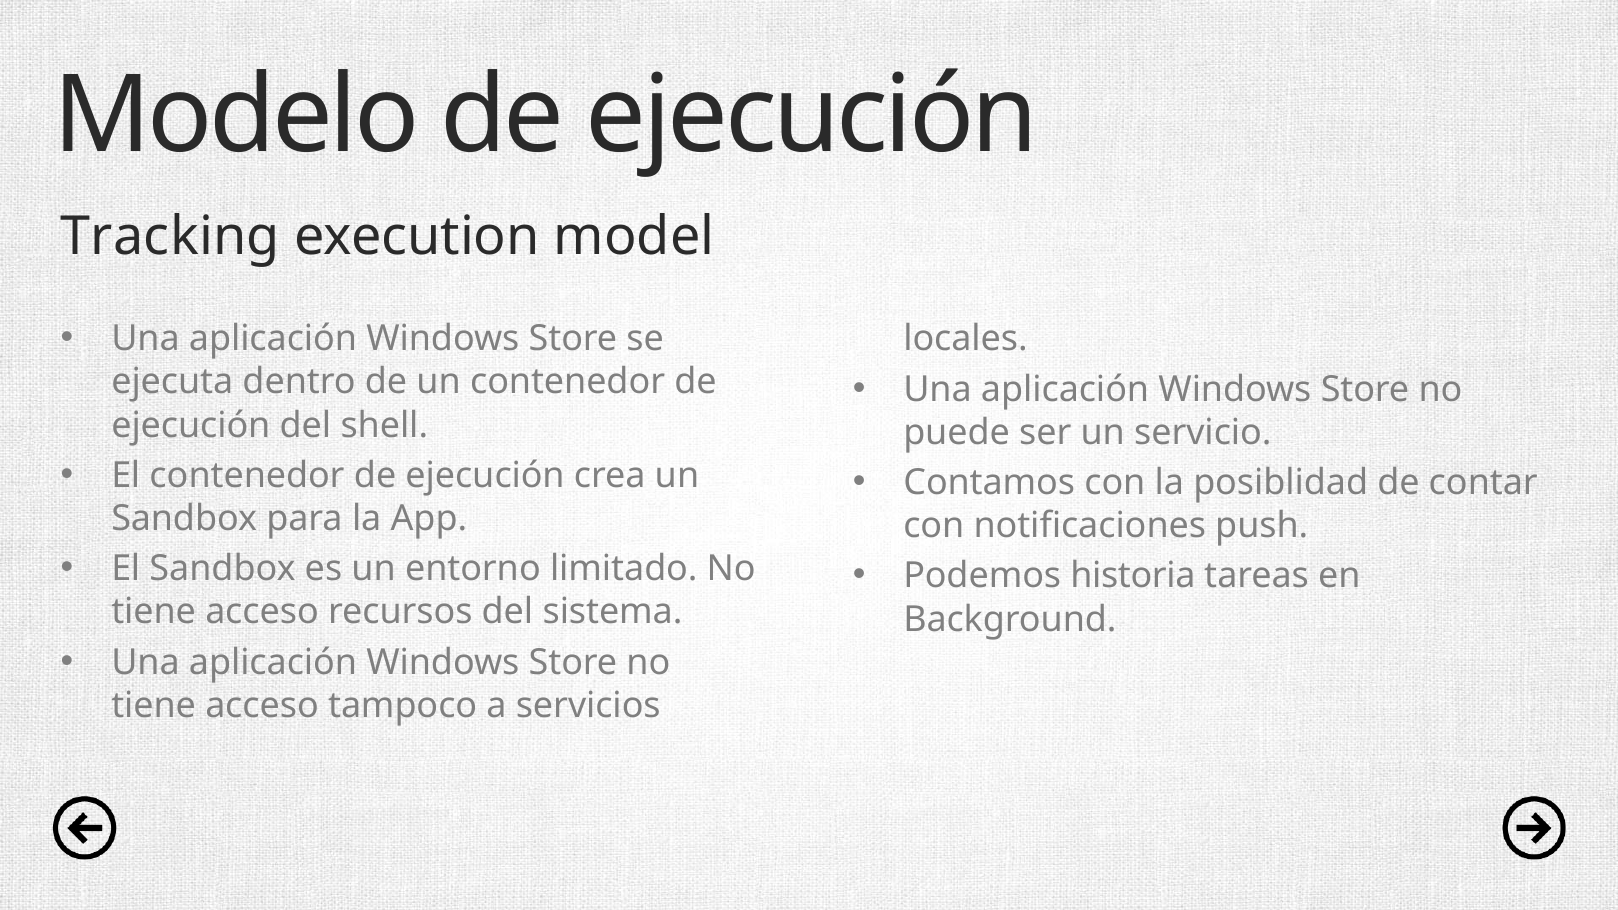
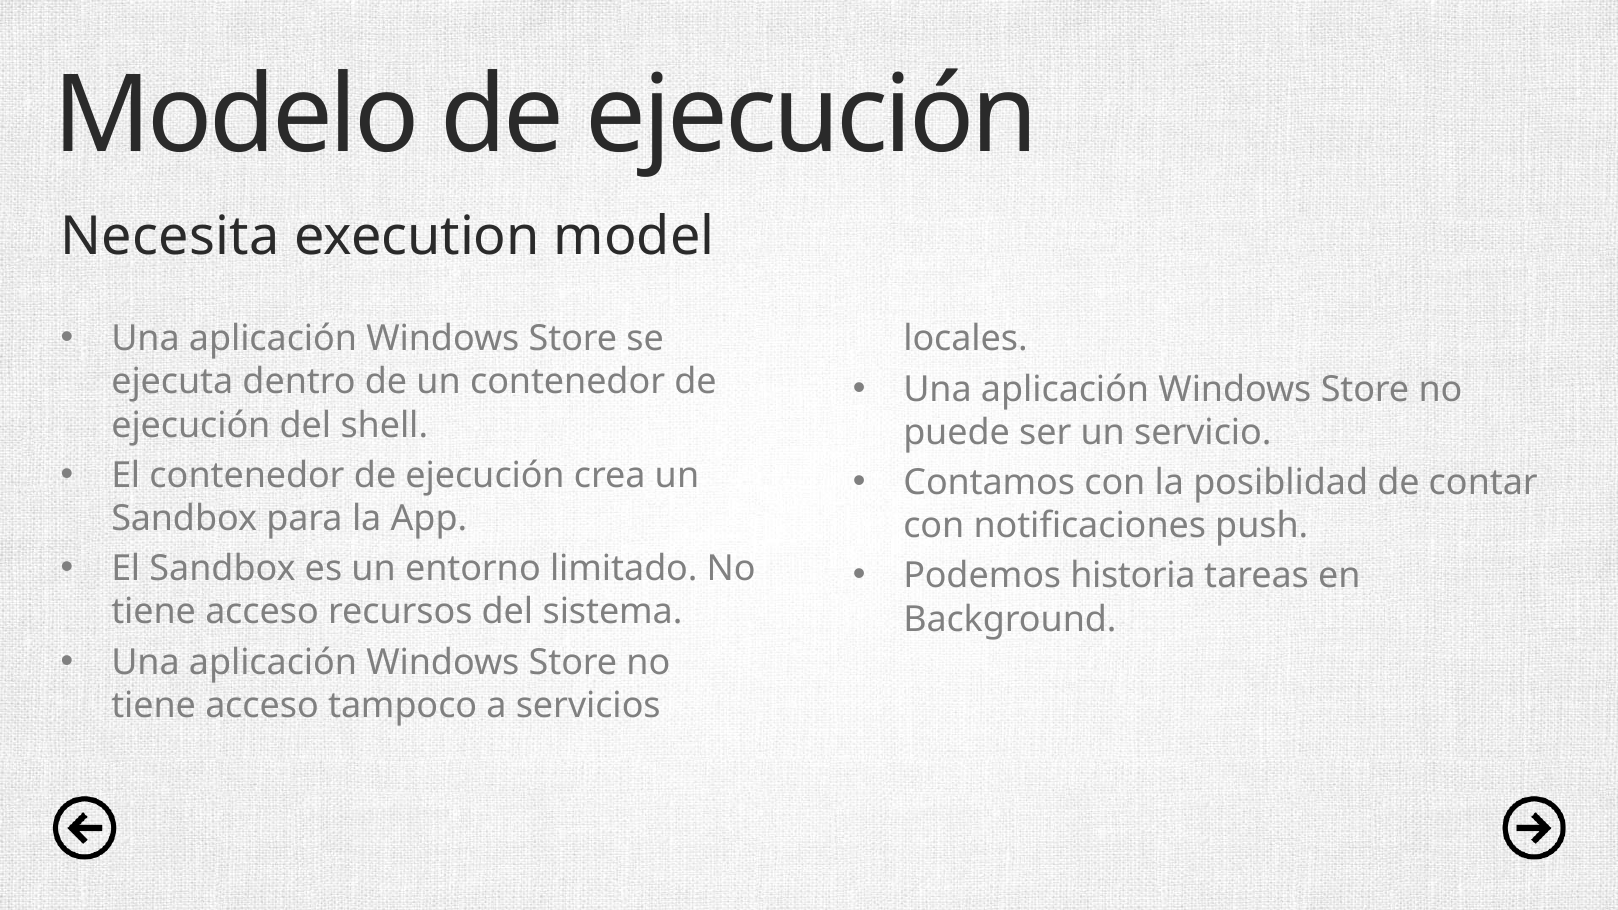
Tracking: Tracking -> Necesita (170, 236)
